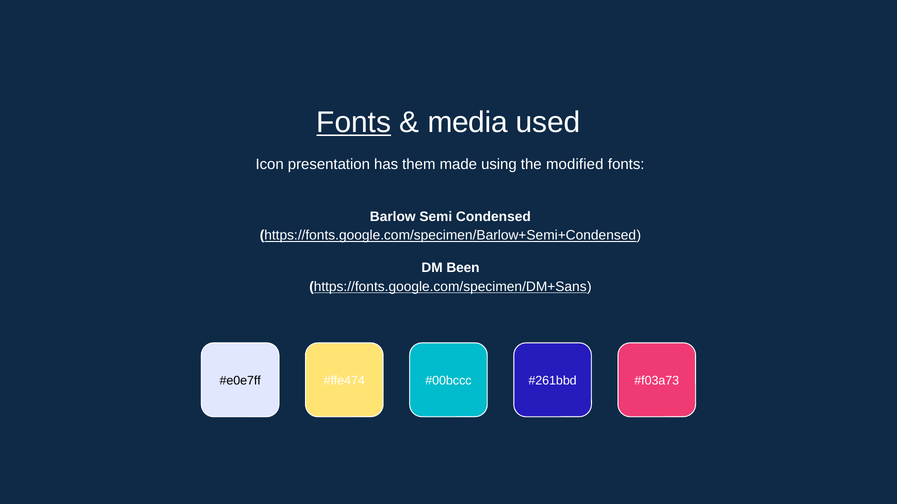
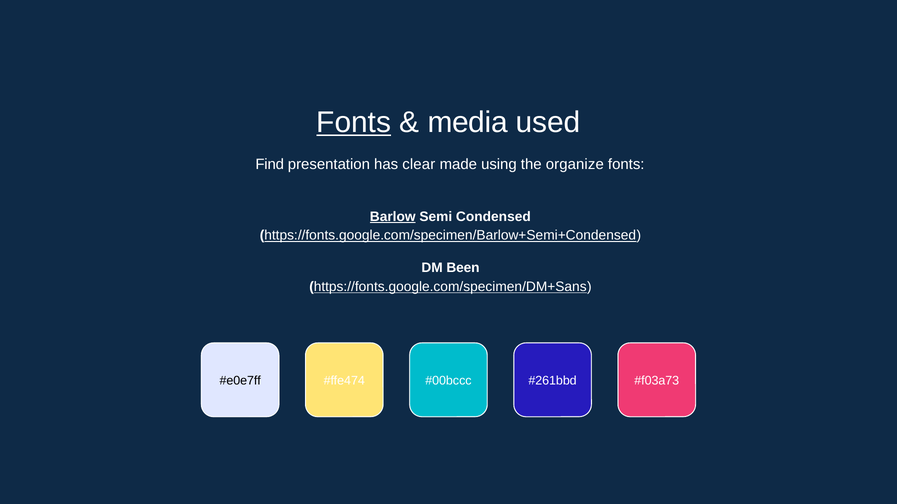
Icon: Icon -> Find (270, 165)
them: them -> clear (419, 165)
modified: modified -> organize (575, 165)
Barlow underline: none -> present (393, 217)
